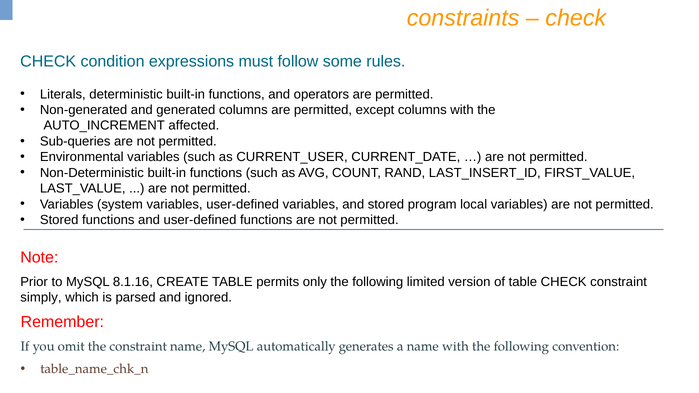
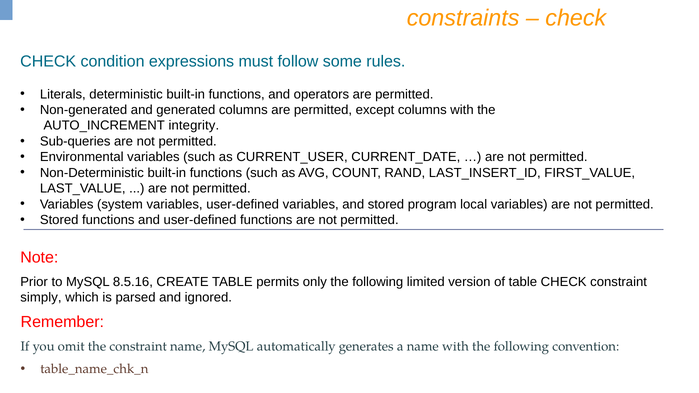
affected: affected -> integrity (194, 126)
8.1.16: 8.1.16 -> 8.5.16 (133, 282)
